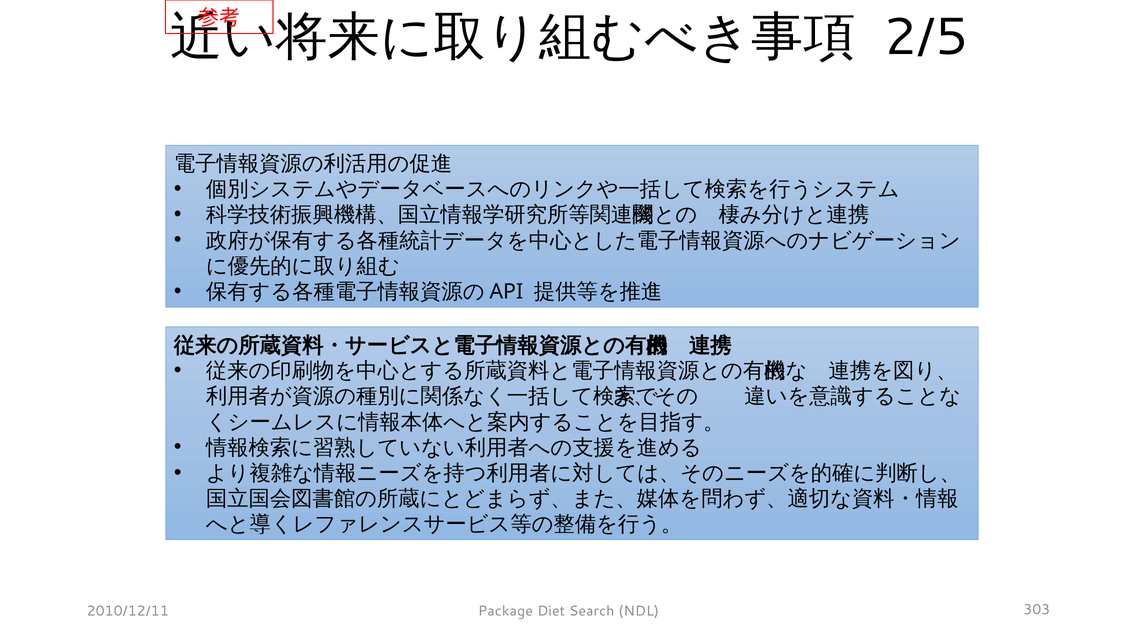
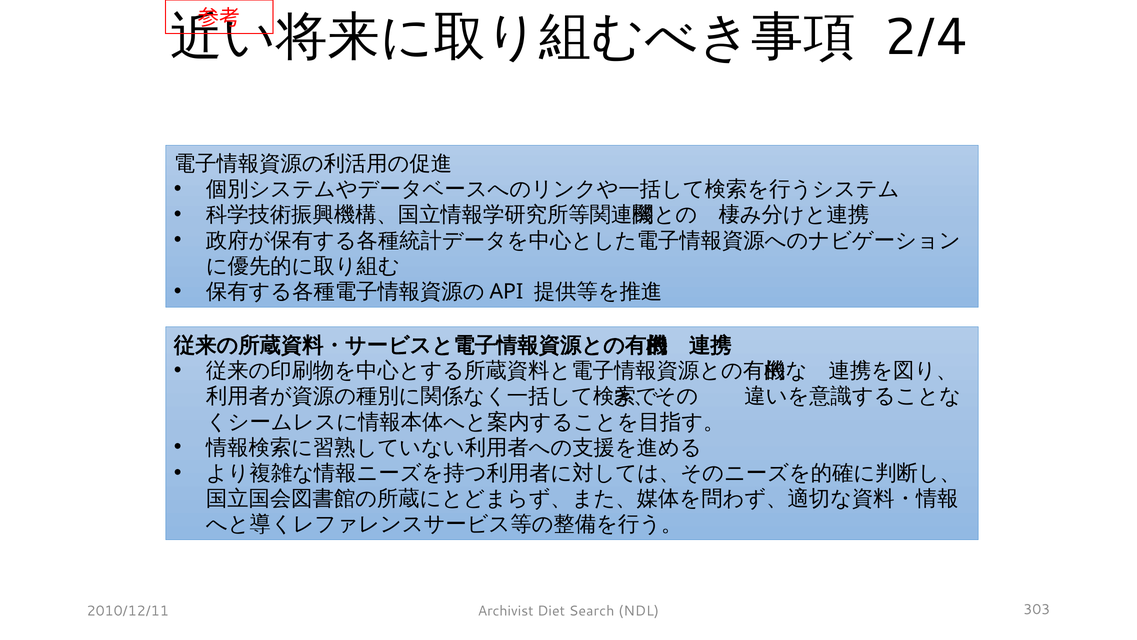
2/5: 2/5 -> 2/4 (926, 37)
Package: Package -> Archivist (506, 611)
